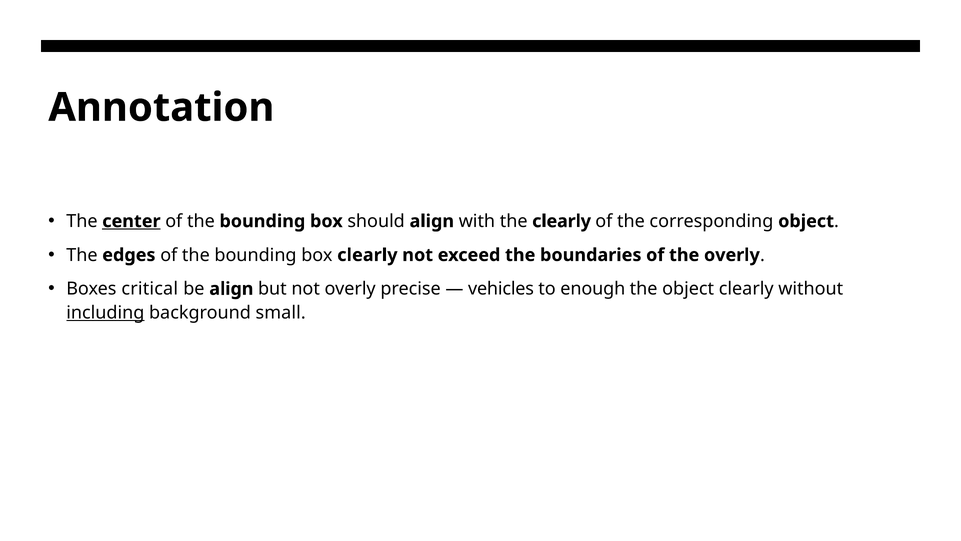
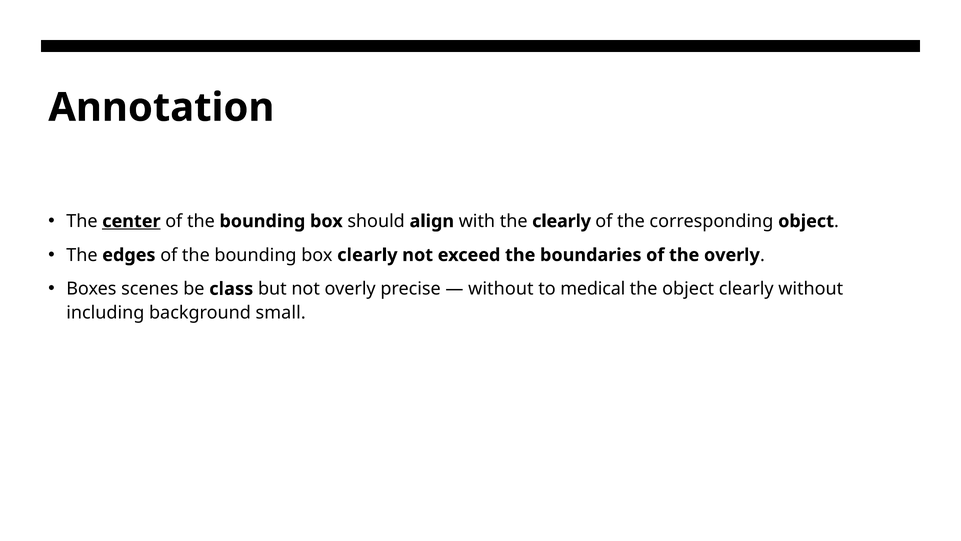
critical: critical -> scenes (150, 289)
be align: align -> class (231, 289)
vehicles: vehicles -> without (501, 289)
enough: enough -> medical (593, 289)
including underline: present -> none (105, 312)
